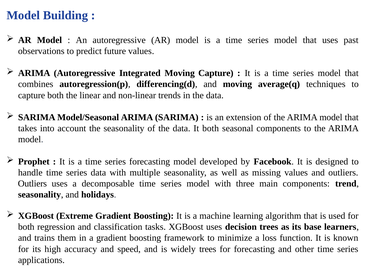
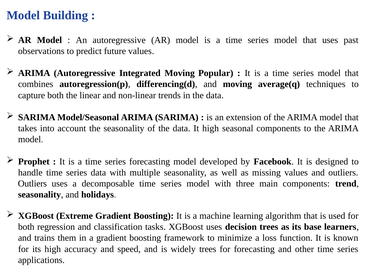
Moving Capture: Capture -> Popular (216, 73)
It both: both -> high (211, 128)
